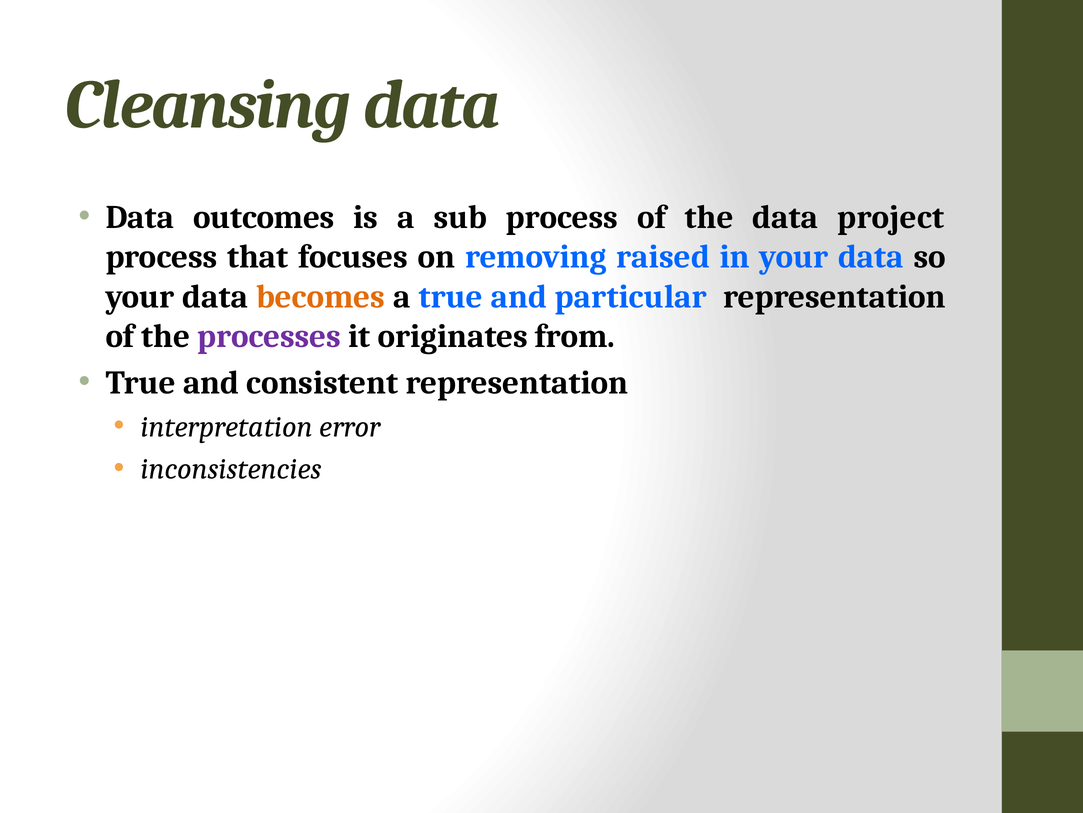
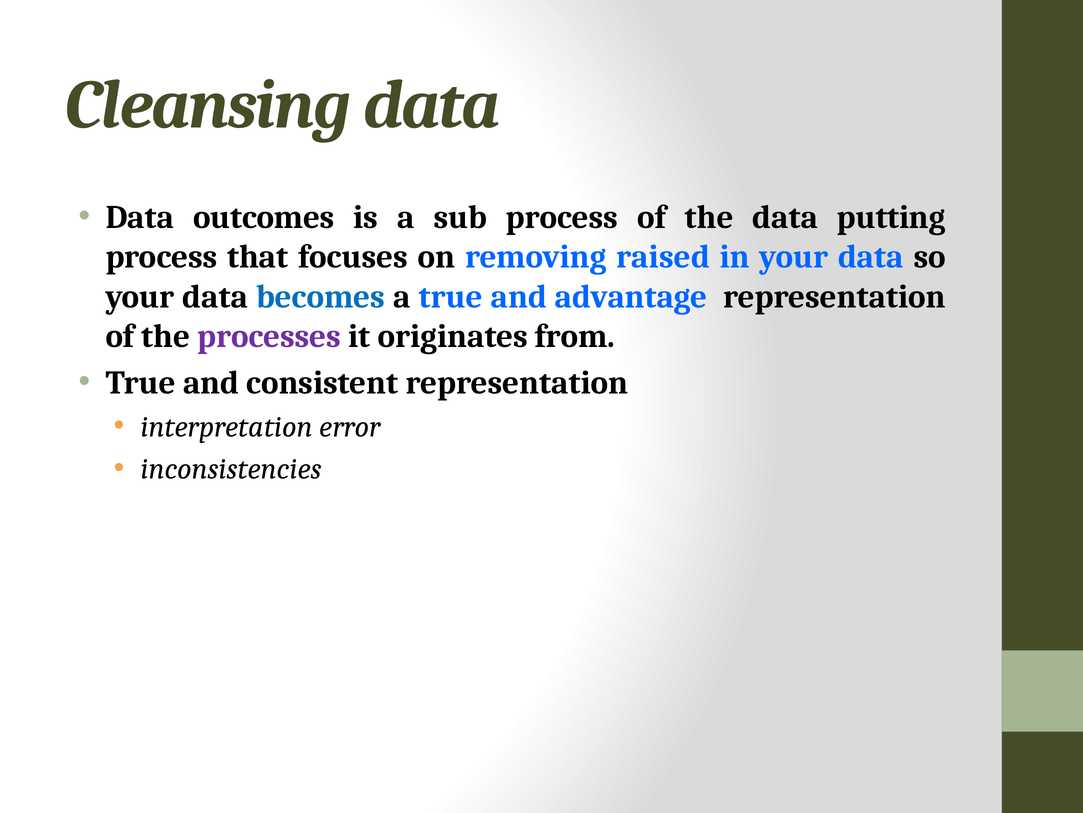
project: project -> putting (891, 217)
becomes colour: orange -> blue (321, 296)
particular: particular -> advantage (631, 296)
